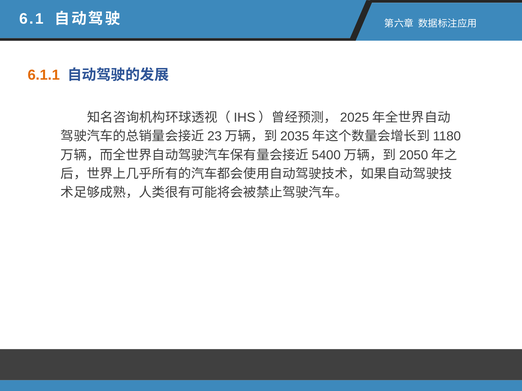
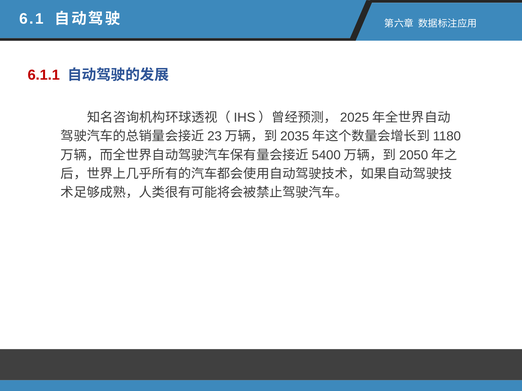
6.1.1 colour: orange -> red (44, 75)
